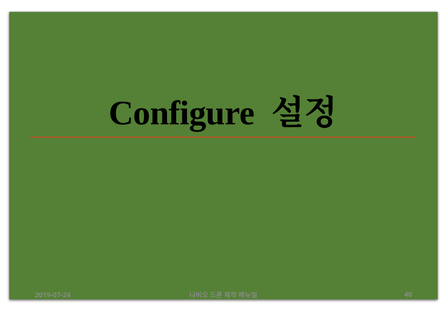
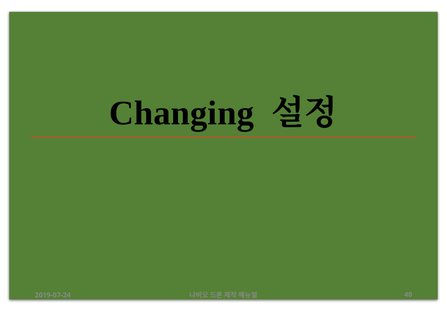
Configure: Configure -> Changing (181, 113)
